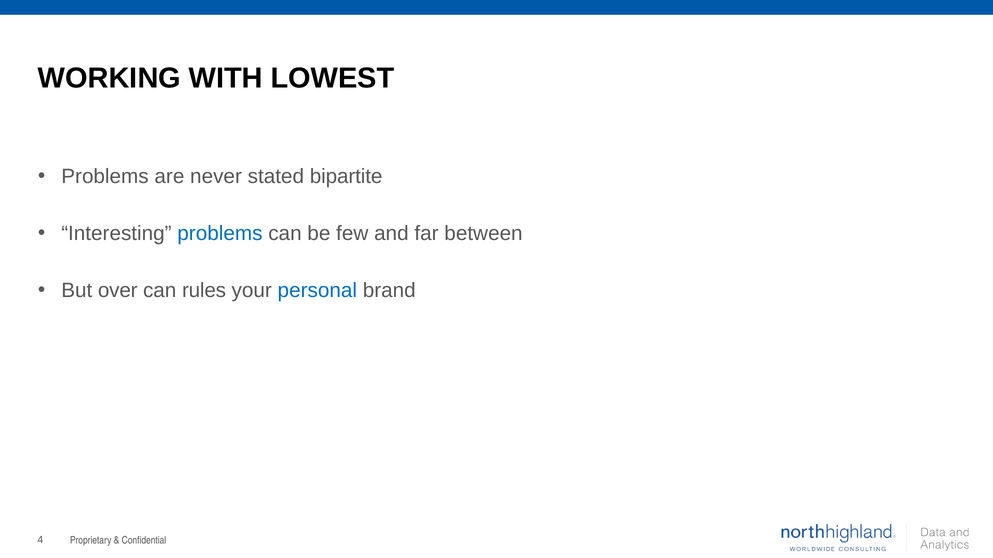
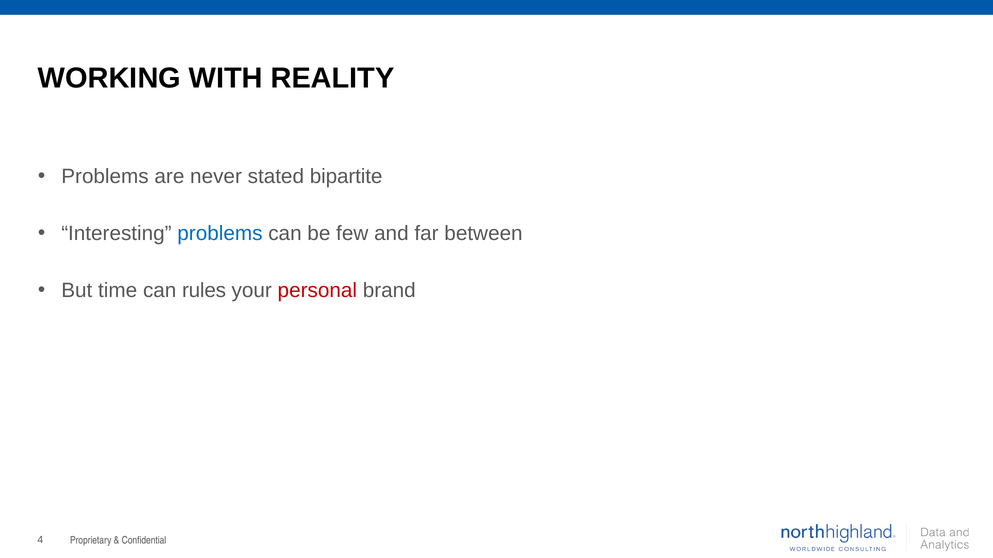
LOWEST: LOWEST -> REALITY (333, 78)
over: over -> time (118, 291)
personal colour: blue -> red (317, 291)
